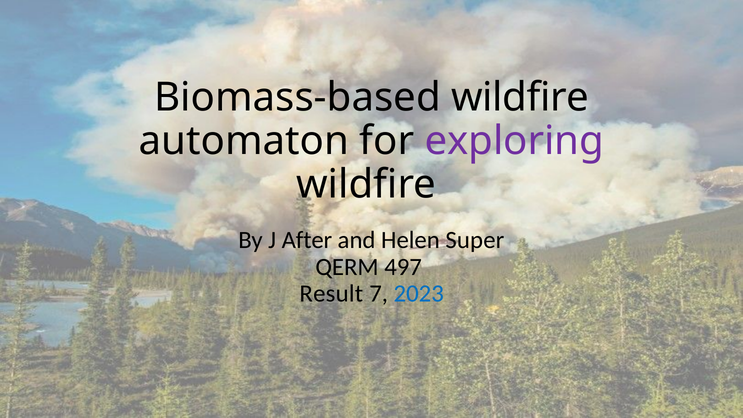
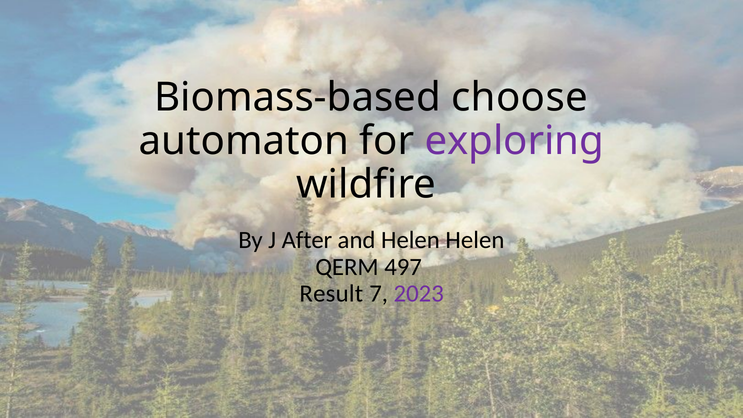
Biomass-based wildfire: wildfire -> choose (520, 98)
Helen Super: Super -> Helen (475, 240)
2023 colour: blue -> purple (419, 294)
